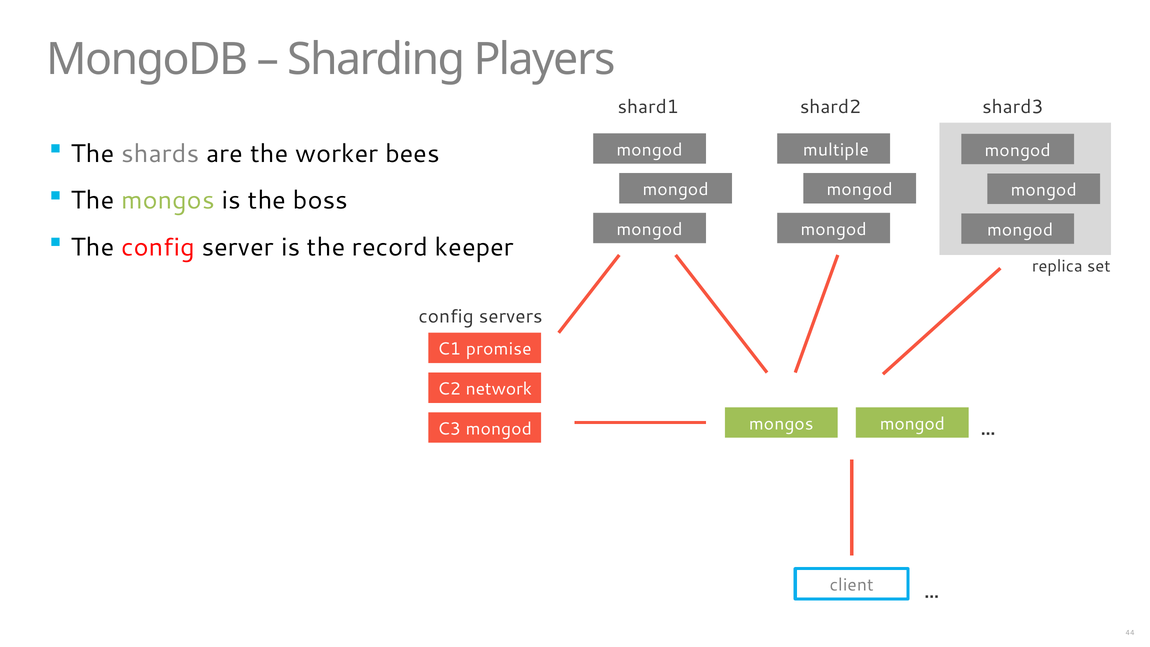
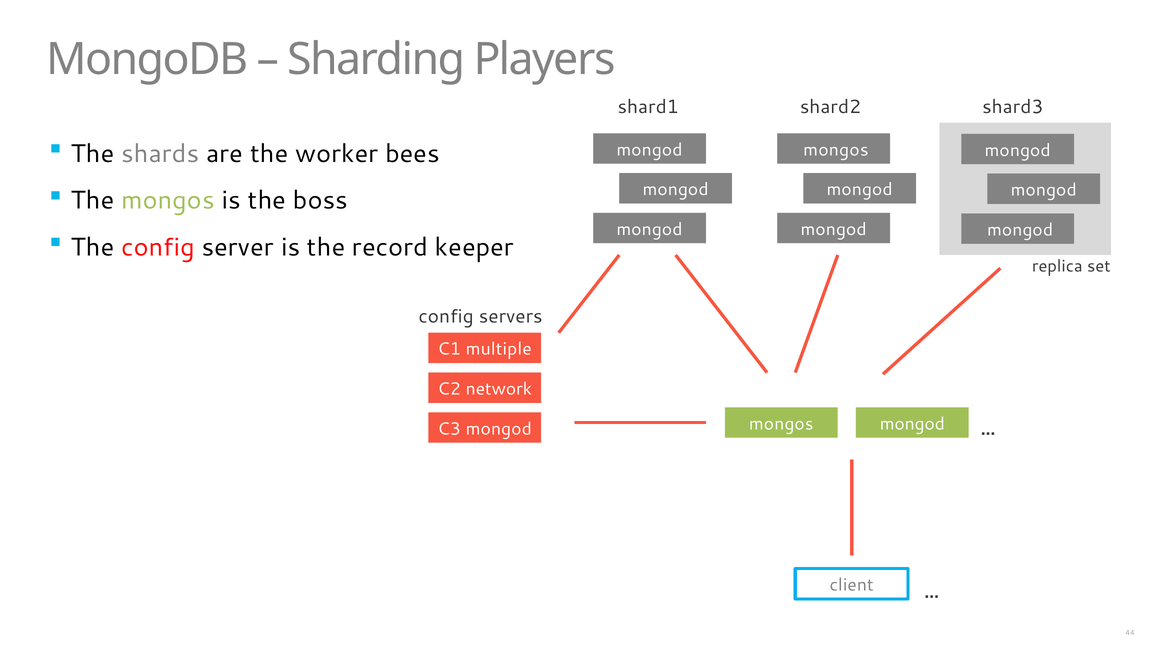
multiple: multiple -> mongos (836, 150)
promise: promise -> multiple (499, 349)
